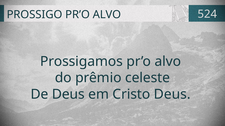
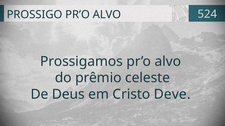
Cristo Deus: Deus -> Deve (172, 95)
